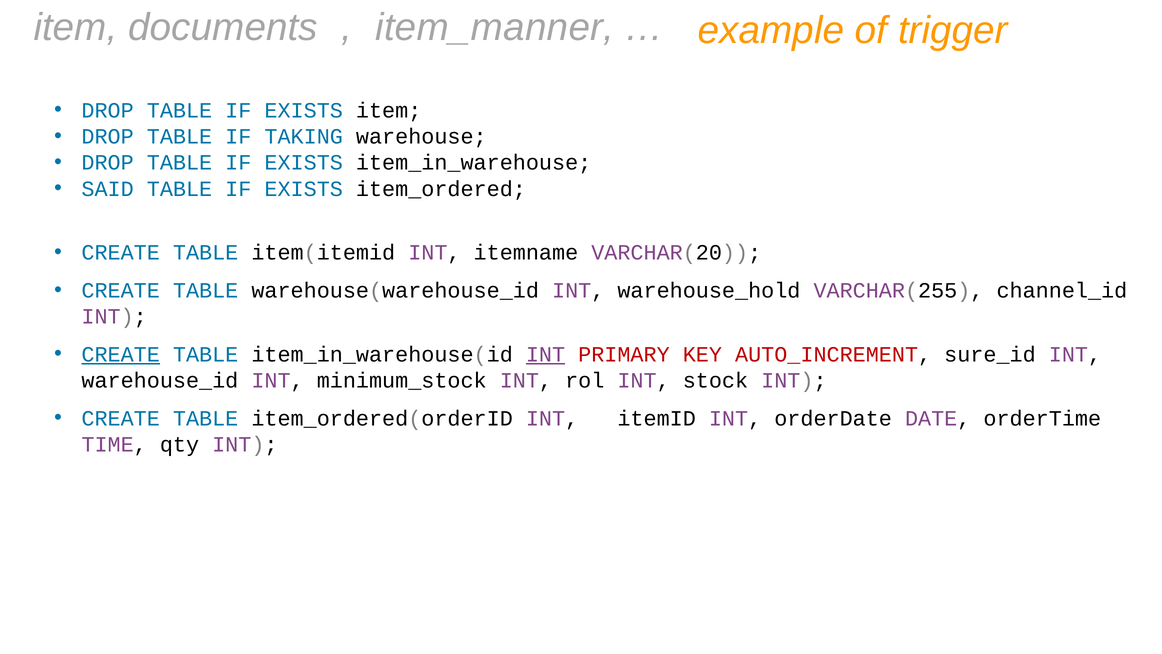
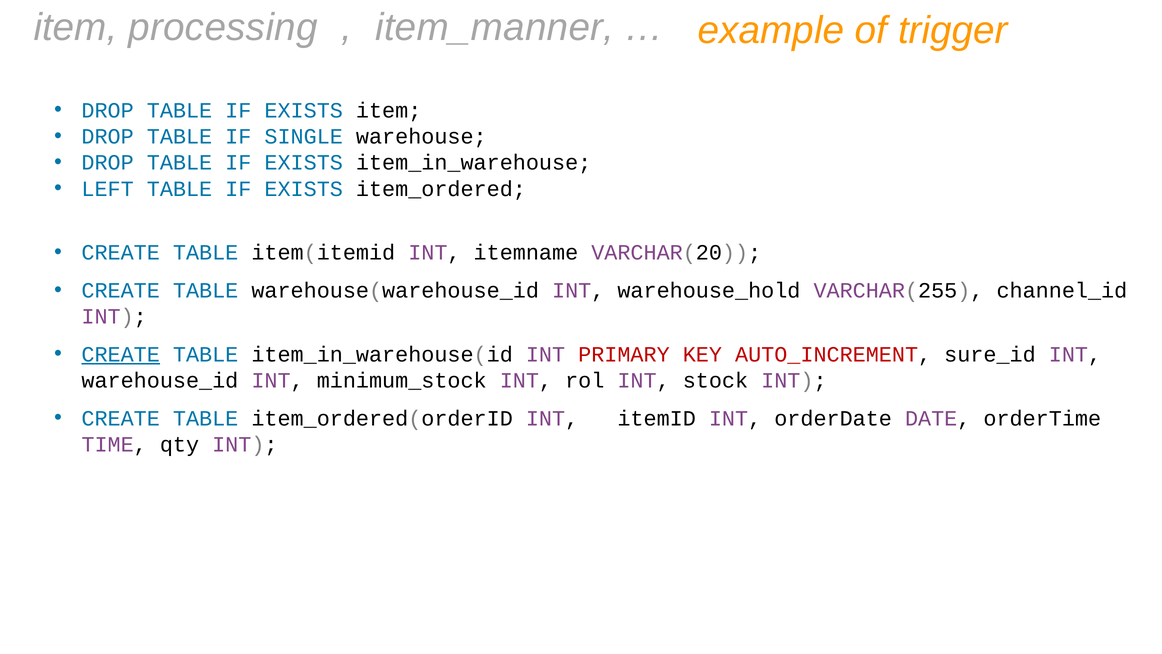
documents: documents -> processing (223, 28)
TAKING: TAKING -> SINGLE (304, 136)
SAID: SAID -> LEFT (108, 189)
INT underline: present -> none (546, 354)
